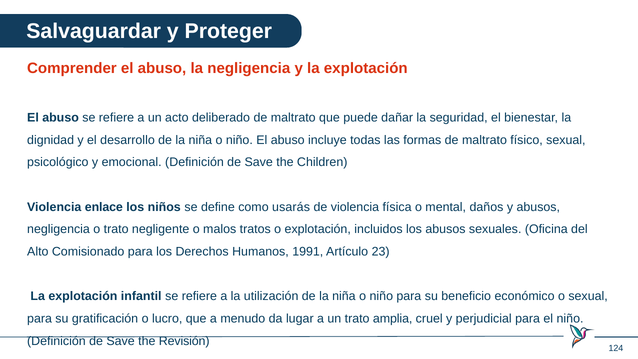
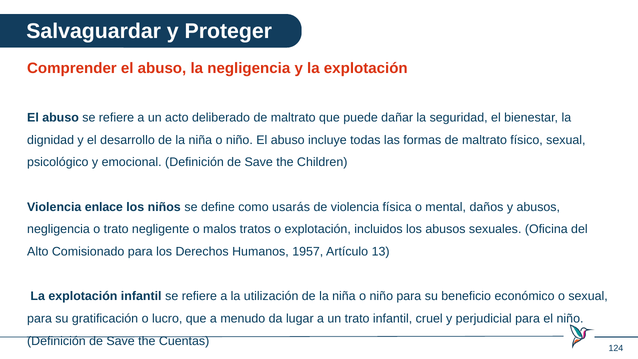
1991: 1991 -> 1957 (308, 252)
23: 23 -> 13 (381, 252)
trato amplia: amplia -> infantil (393, 319)
Revisión: Revisión -> Cuentas (184, 341)
